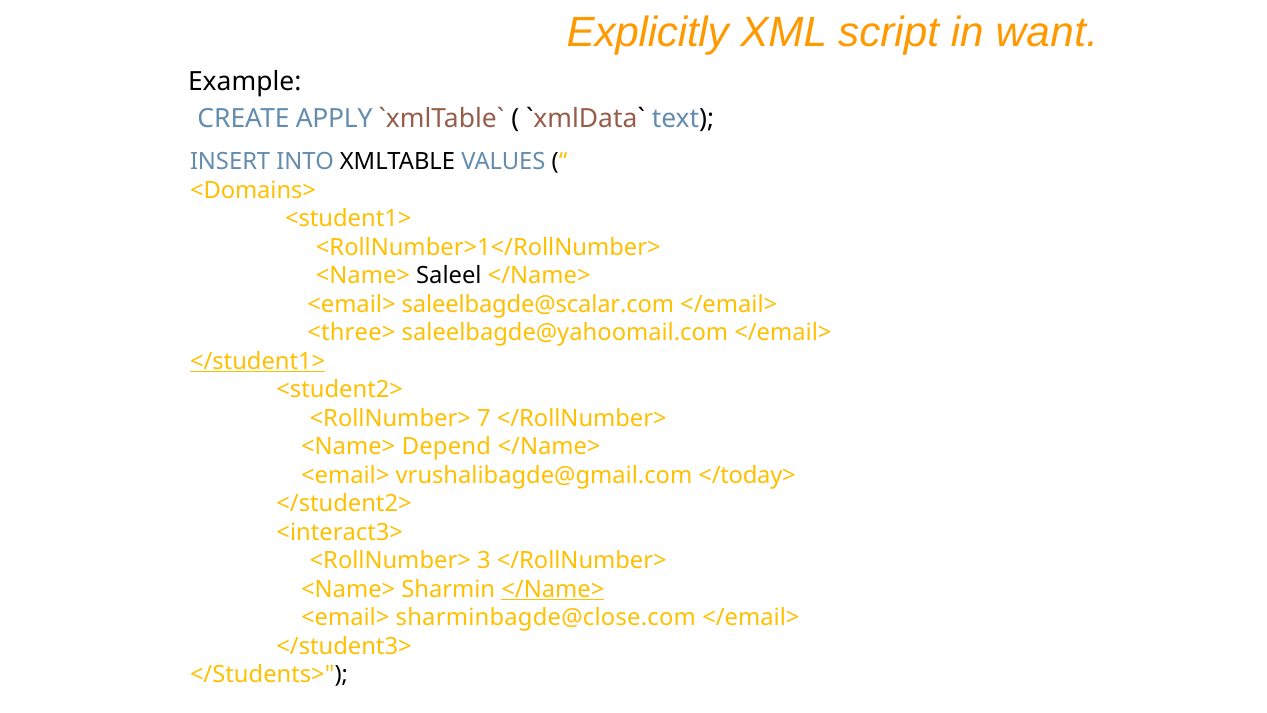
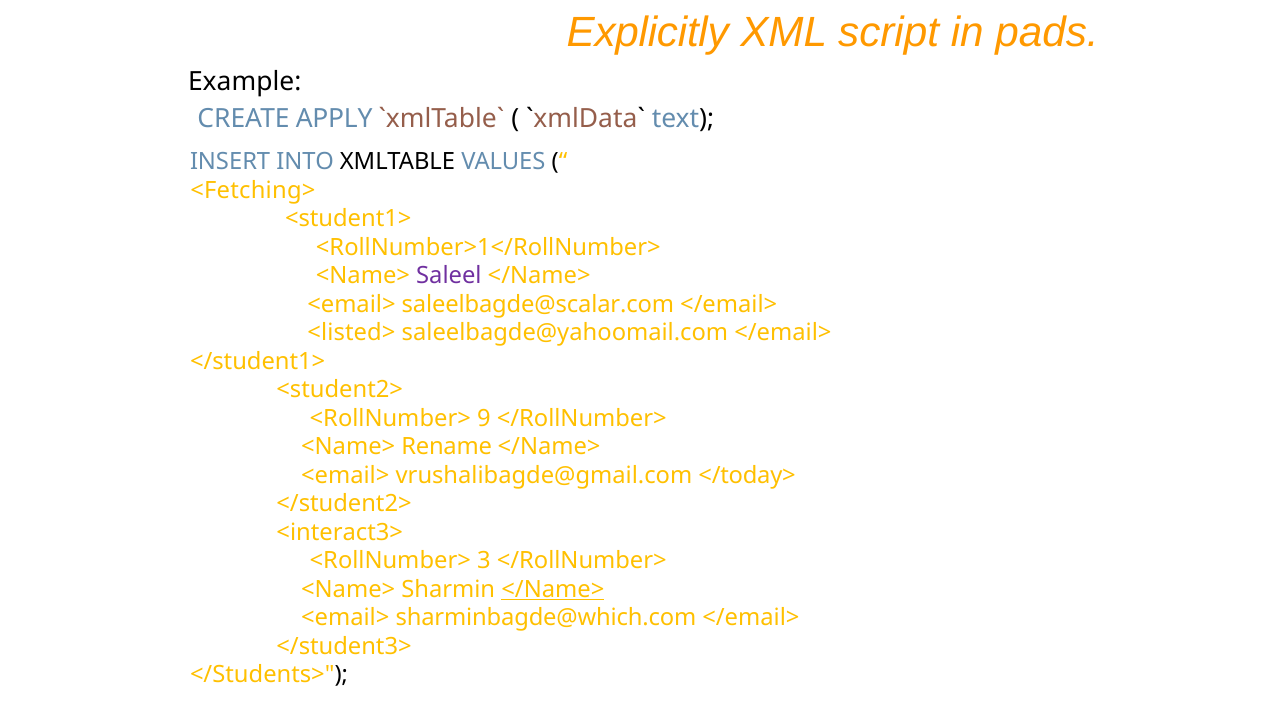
want: want -> pads (1047, 33)
<Domains>: <Domains> -> <Fetching> (253, 190)
Saleel colour: black -> purple (449, 276)
<three>: <three> -> <listed> (351, 333)
</student1> underline: present -> none (258, 361)
7: 7 -> 9 (484, 418)
Depend: Depend -> Rename (447, 447)
sharminbagde@close.com: sharminbagde@close.com -> sharminbagde@which.com (546, 618)
